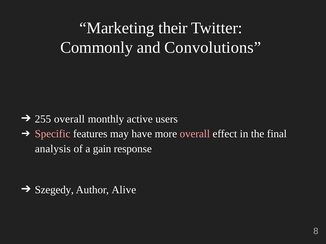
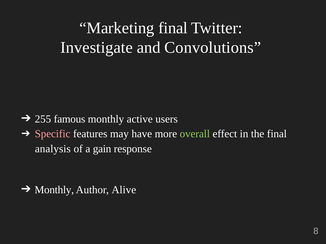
Marketing their: their -> final (173, 28)
Commonly: Commonly -> Investigate (97, 48)
255 overall: overall -> famous (70, 119)
overall colour: pink -> light green (195, 134)
Szegedy: Szegedy -> Monthly (54, 190)
